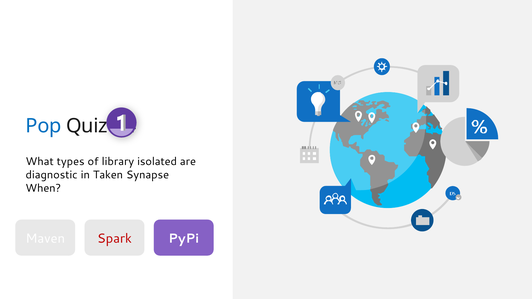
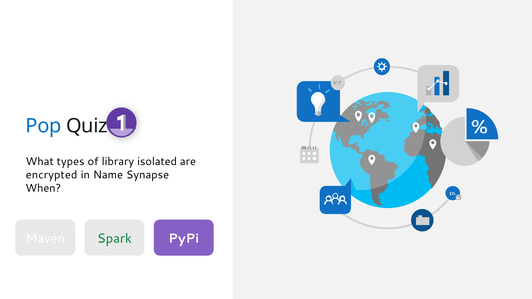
diagnostic: diagnostic -> encrypted (52, 175)
Taken: Taken -> Name (108, 175)
Spark colour: red -> green (114, 239)
